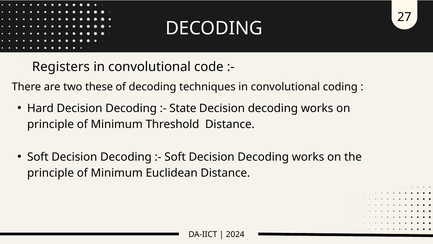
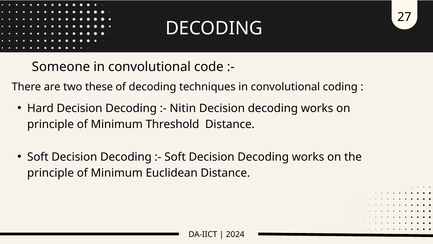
Registers: Registers -> Someone (61, 67)
State: State -> Nitin (183, 108)
